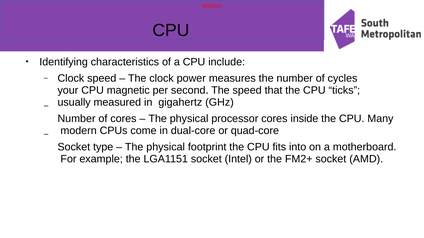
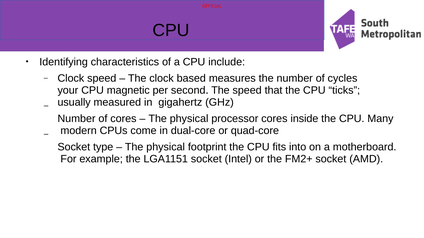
power: power -> based (191, 78)
